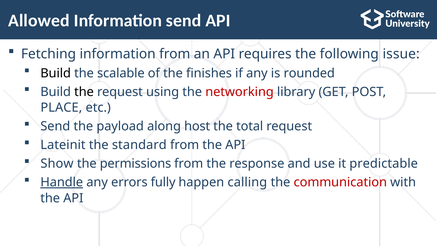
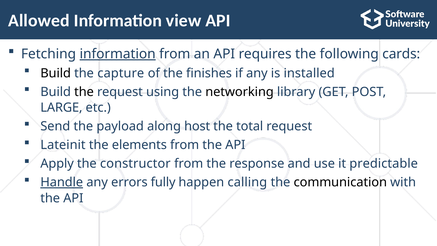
Information send: send -> view (184, 21)
information underline: none -> present (118, 54)
issue: issue -> cards (401, 54)
scalable: scalable -> capture (121, 73)
rounded: rounded -> installed (309, 73)
networking colour: red -> black (240, 92)
PLACE: PLACE -> LARGE (61, 108)
standard: standard -> elements (139, 145)
Show: Show -> Apply (57, 164)
permissions: permissions -> constructor (135, 164)
communication colour: red -> black (340, 182)
